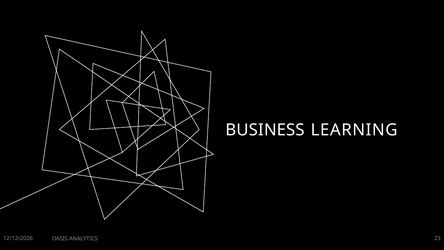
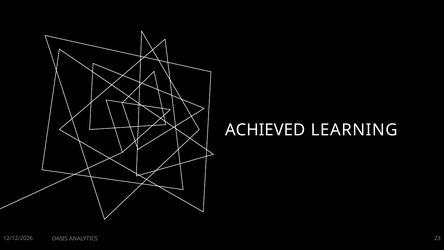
BUSINESS: BUSINESS -> ACHIEVED (265, 130)
